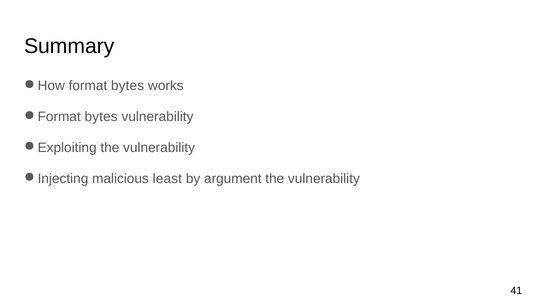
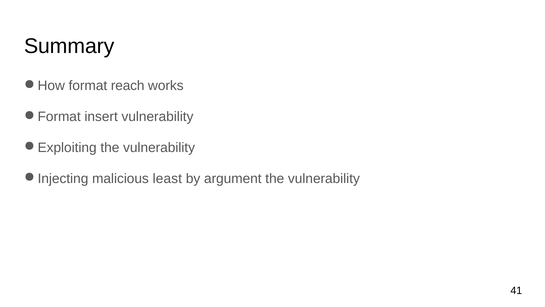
format bytes: bytes -> reach (128, 86)
bytes: bytes -> insert (101, 117)
